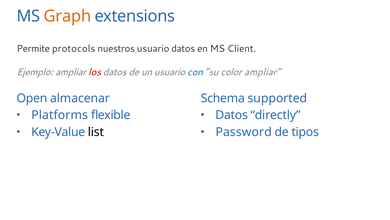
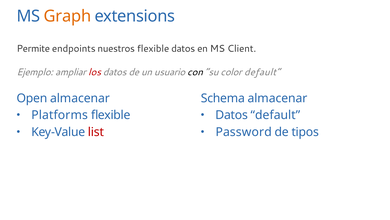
protocols: protocols -> endpoints (74, 49)
nuestros usuario: usuario -> flexible (153, 49)
con colour: blue -> black (195, 72)
color ampliar: ampliar -> default (262, 72)
Schema supported: supported -> almacenar (277, 98)
Datos directly: directly -> default (275, 115)
list colour: black -> red (96, 132)
